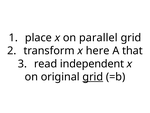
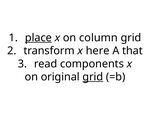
place underline: none -> present (38, 37)
parallel: parallel -> column (98, 37)
independent: independent -> components (92, 64)
